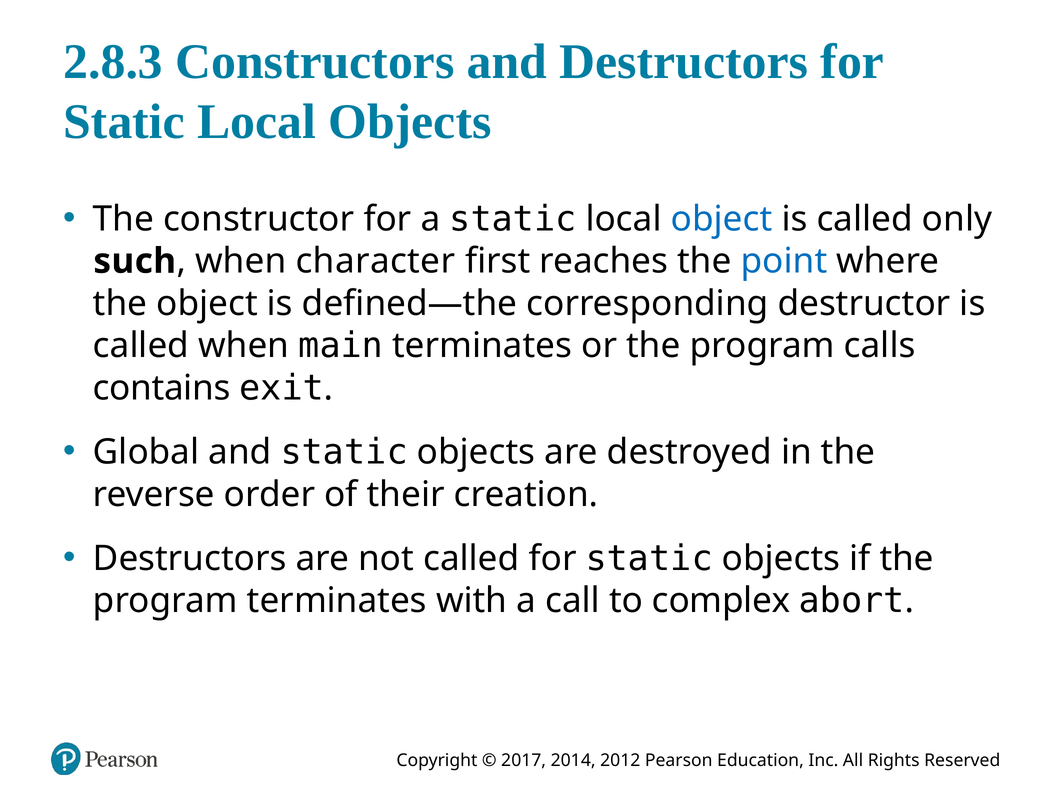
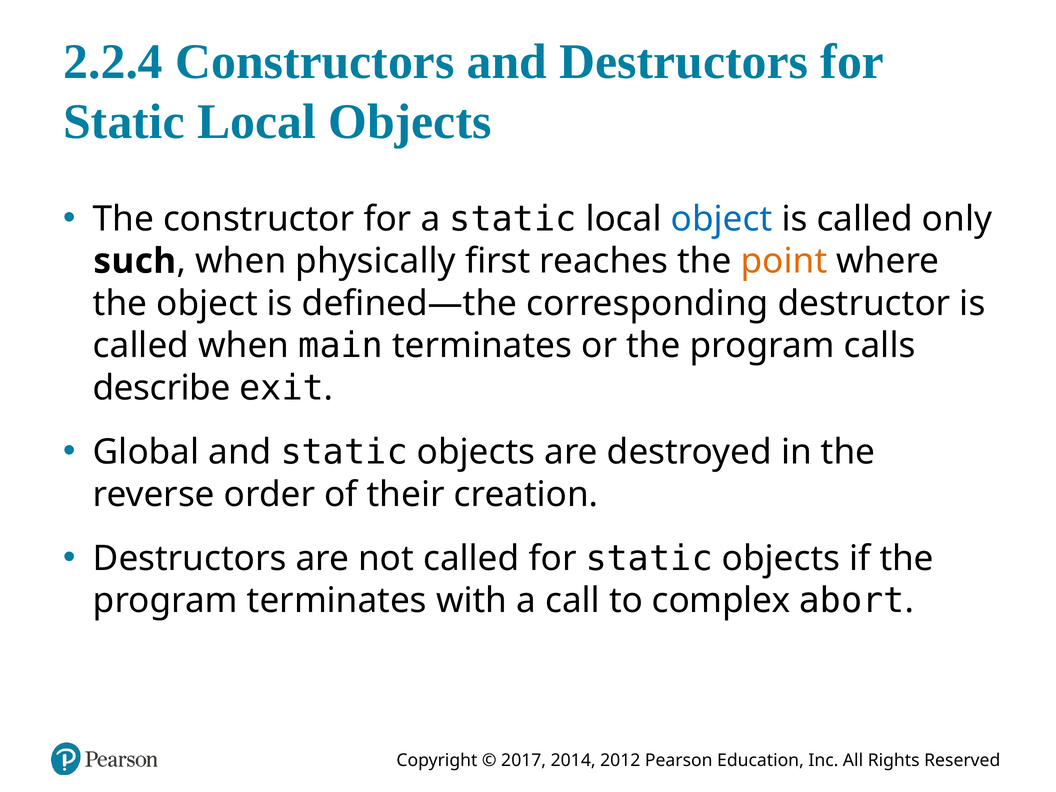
2.8.3: 2.8.3 -> 2.2.4 (113, 62)
character: character -> physically (376, 261)
point colour: blue -> orange (784, 261)
contains: contains -> describe (162, 388)
